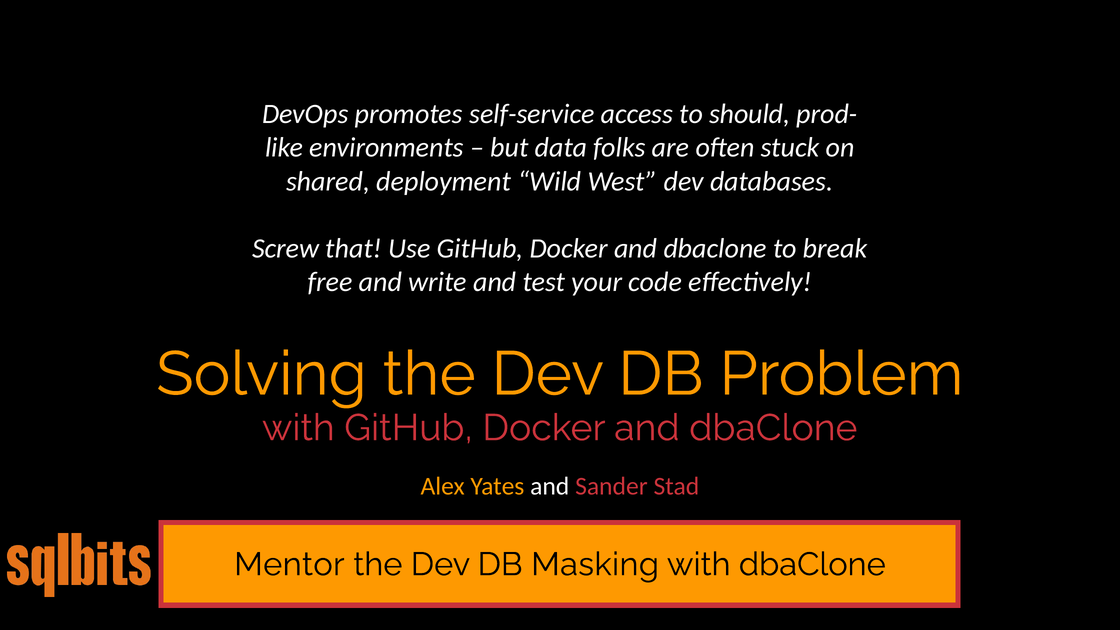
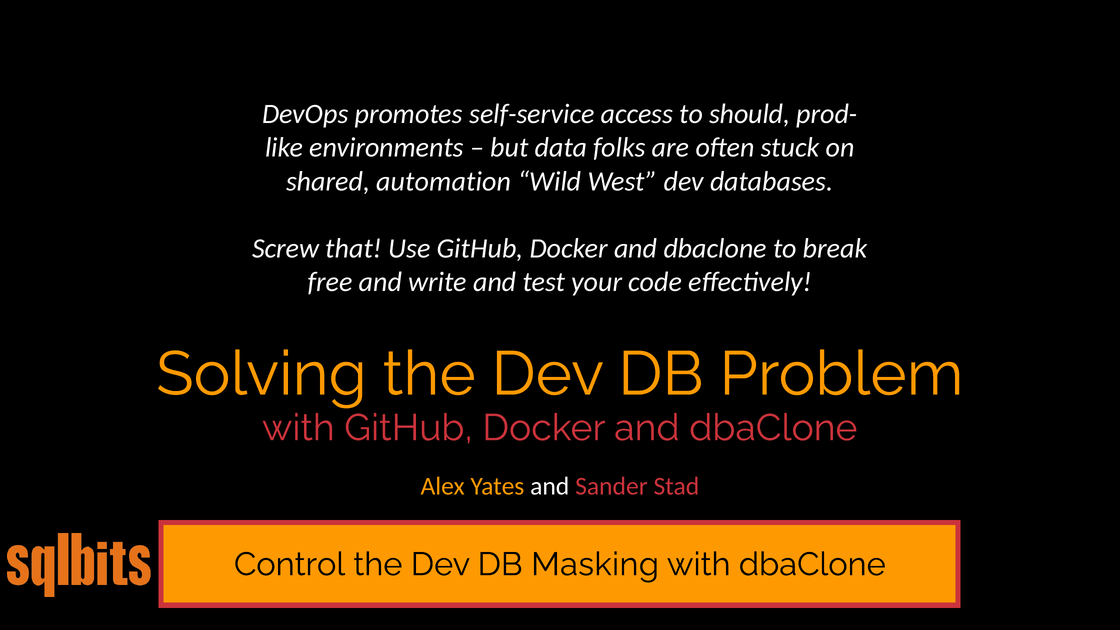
deployment: deployment -> automation (444, 181)
Mentor: Mentor -> Control (290, 564)
